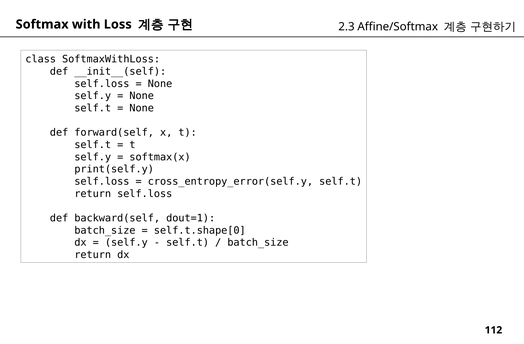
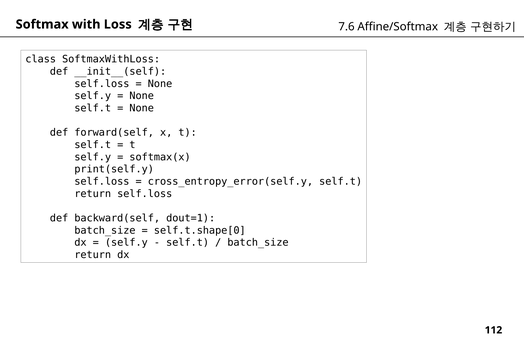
2.3: 2.3 -> 7.6 (346, 27)
